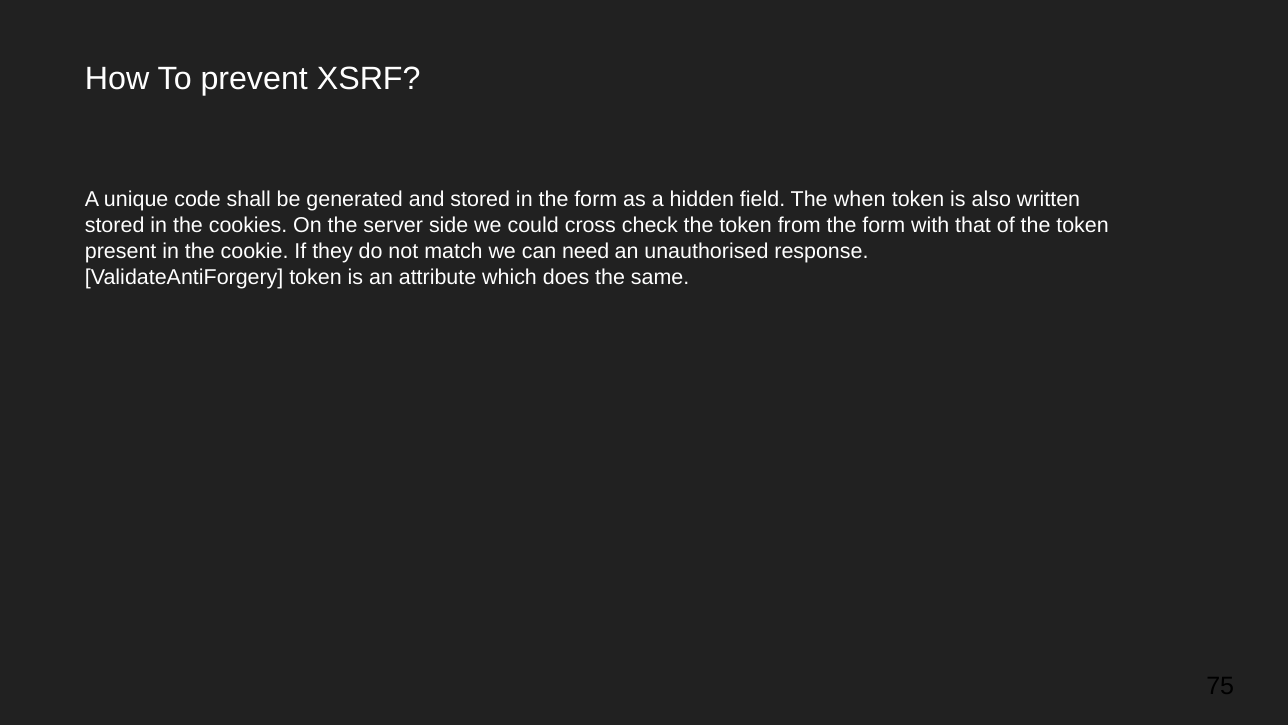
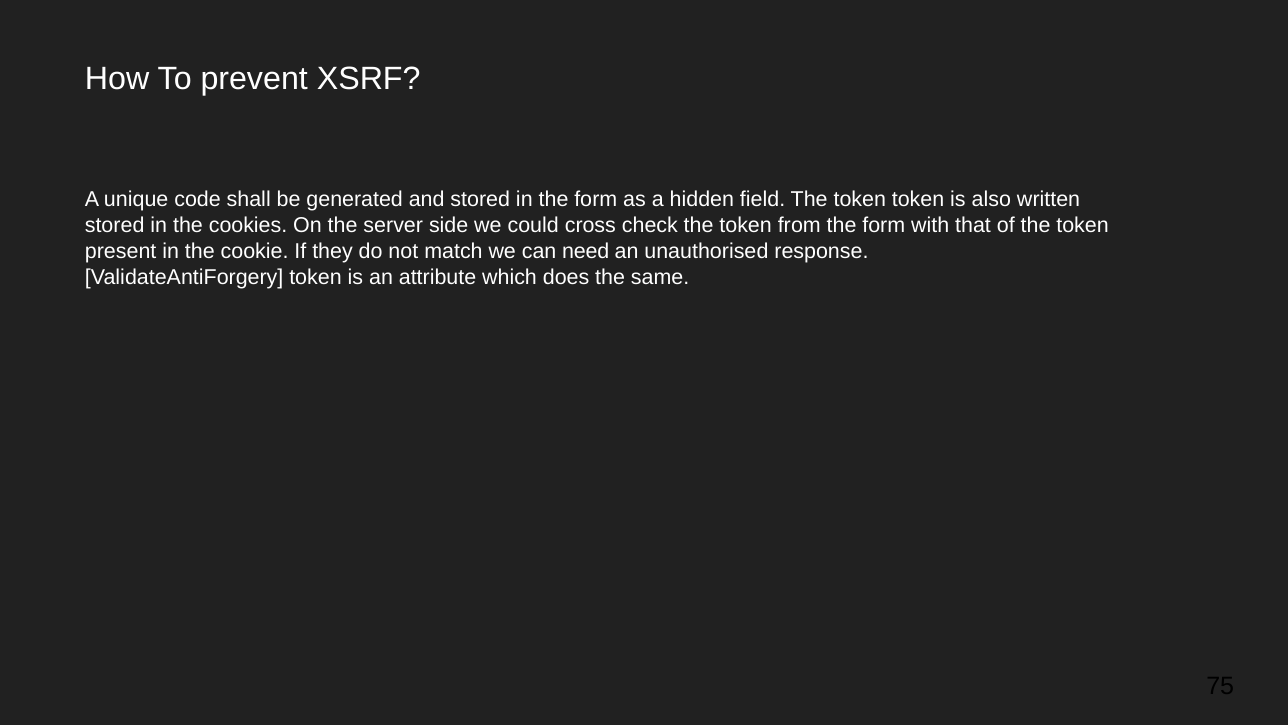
field The when: when -> token (860, 200)
